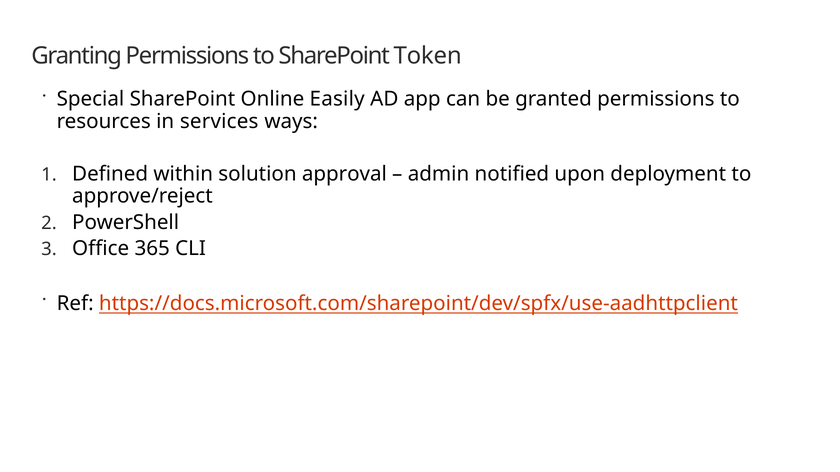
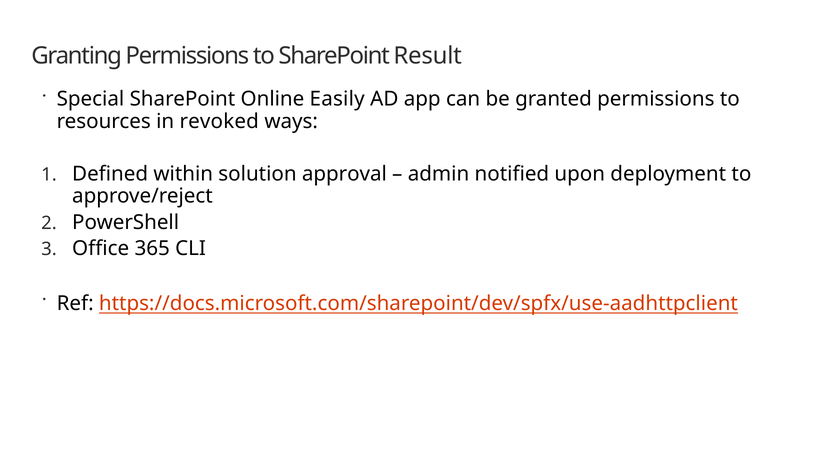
Token: Token -> Result (428, 56)
services: services -> revoked (219, 121)
